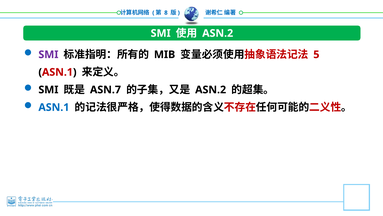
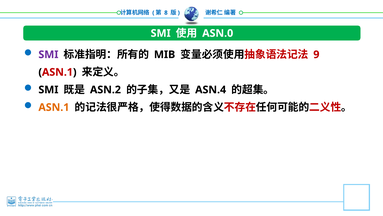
ASN.2: ASN.2 -> ASN.0 (218, 33)
5: 5 -> 9 (316, 54)
ASN.7: ASN.7 -> ASN.2 (105, 90)
ASN.2: ASN.2 -> ASN.4 (211, 90)
ASN.1 colour: blue -> orange (54, 107)
